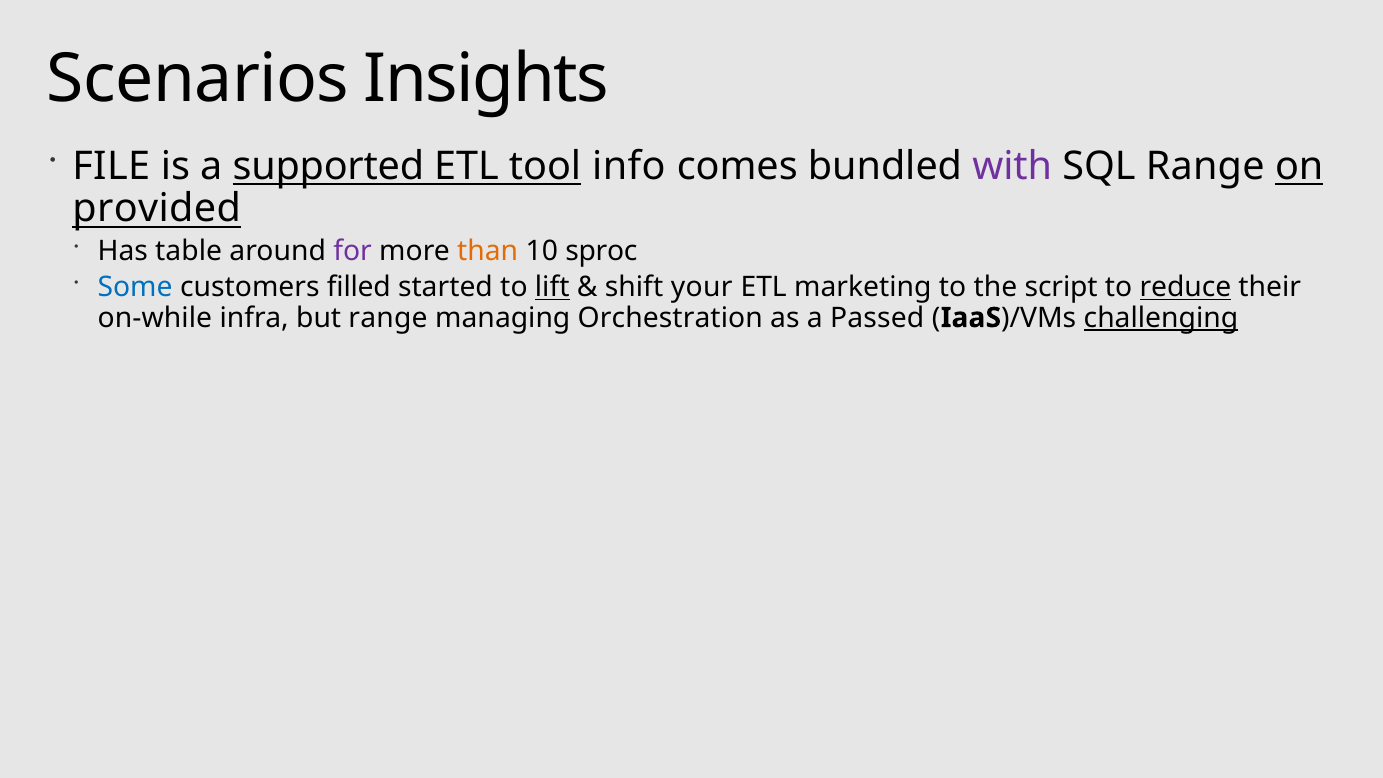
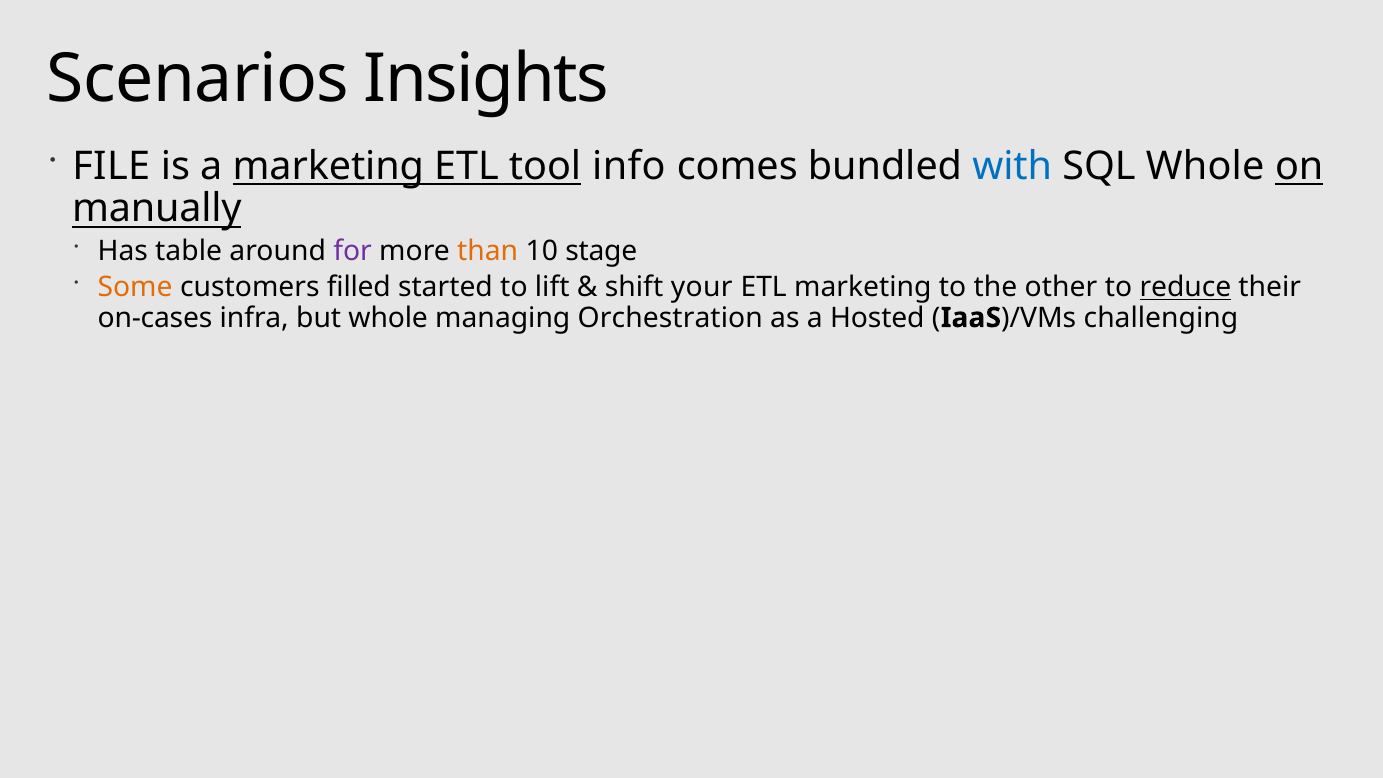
a supported: supported -> marketing (328, 166)
with colour: purple -> blue (1012, 166)
SQL Range: Range -> Whole (1205, 166)
provided: provided -> manually (157, 209)
sproc: sproc -> stage (601, 251)
Some colour: blue -> orange (135, 287)
lift underline: present -> none (552, 287)
script: script -> other (1061, 287)
on-while: on-while -> on-cases (155, 318)
but range: range -> whole (388, 318)
Passed: Passed -> Hosted (877, 318)
challenging underline: present -> none (1161, 318)
